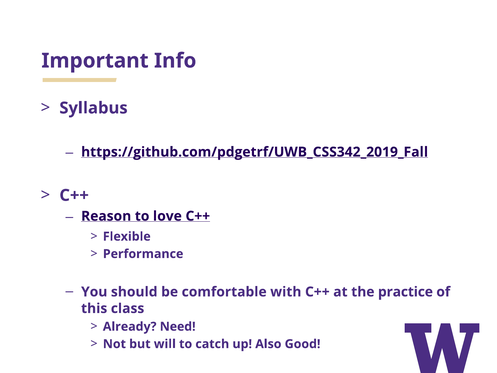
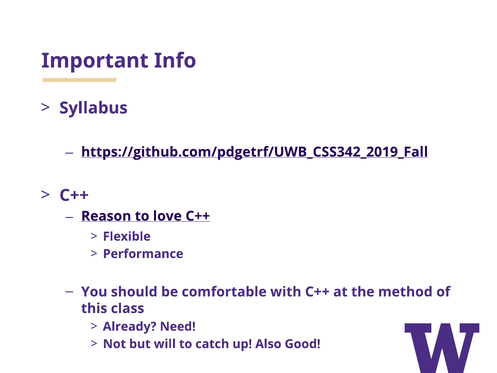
practice: practice -> method (405, 292)
